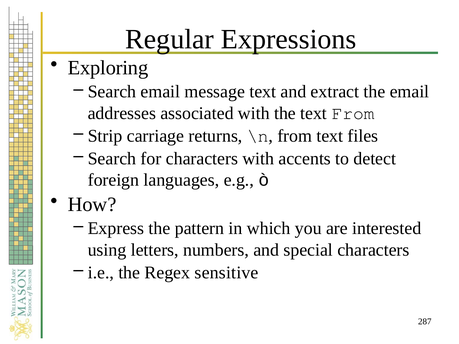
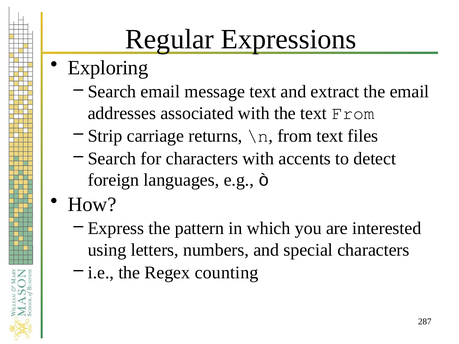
sensitive: sensitive -> counting (227, 273)
